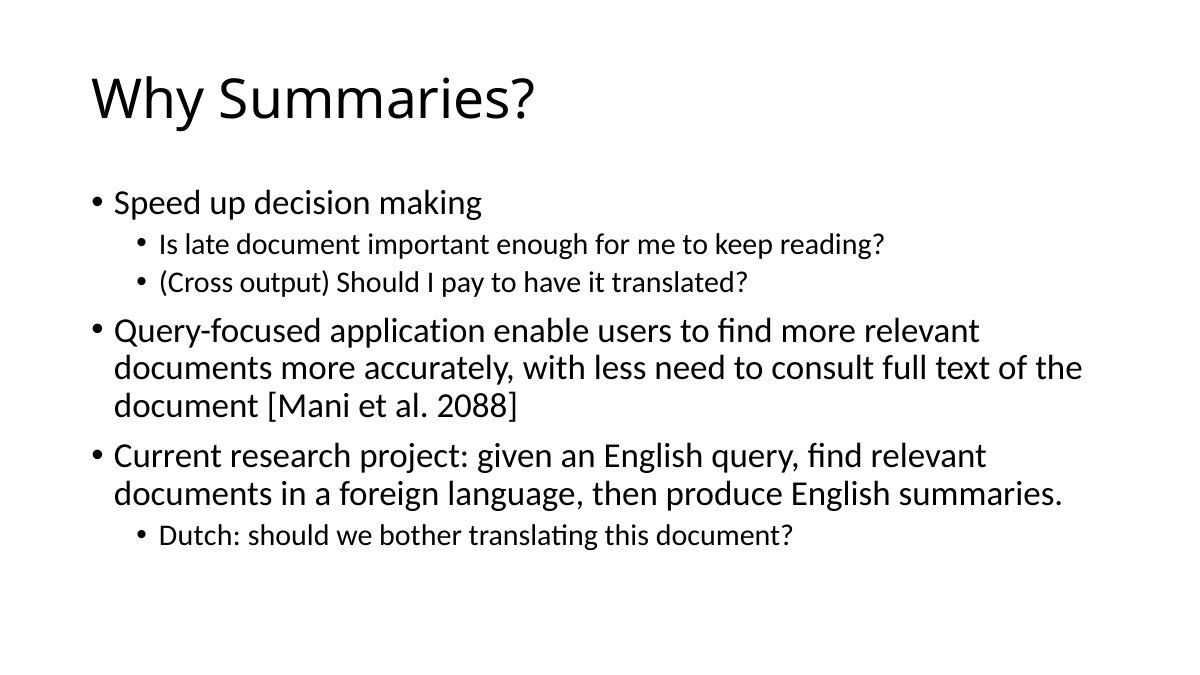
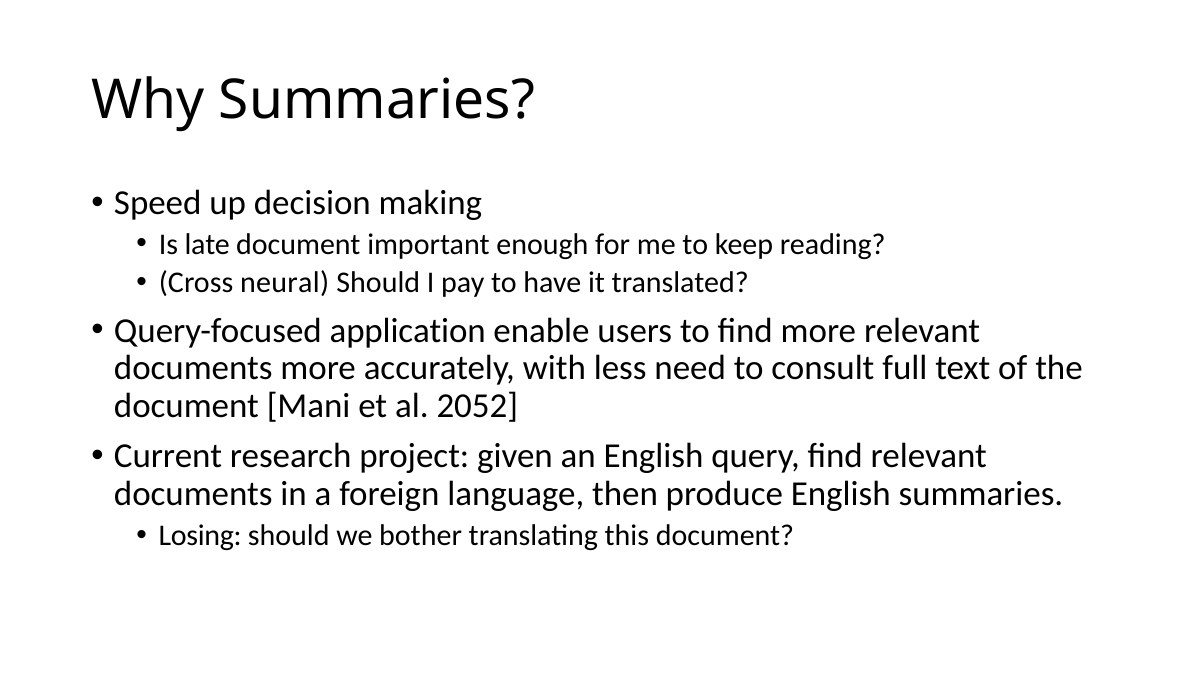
output: output -> neural (285, 283)
2088: 2088 -> 2052 (477, 406)
Dutch: Dutch -> Losing (200, 536)
